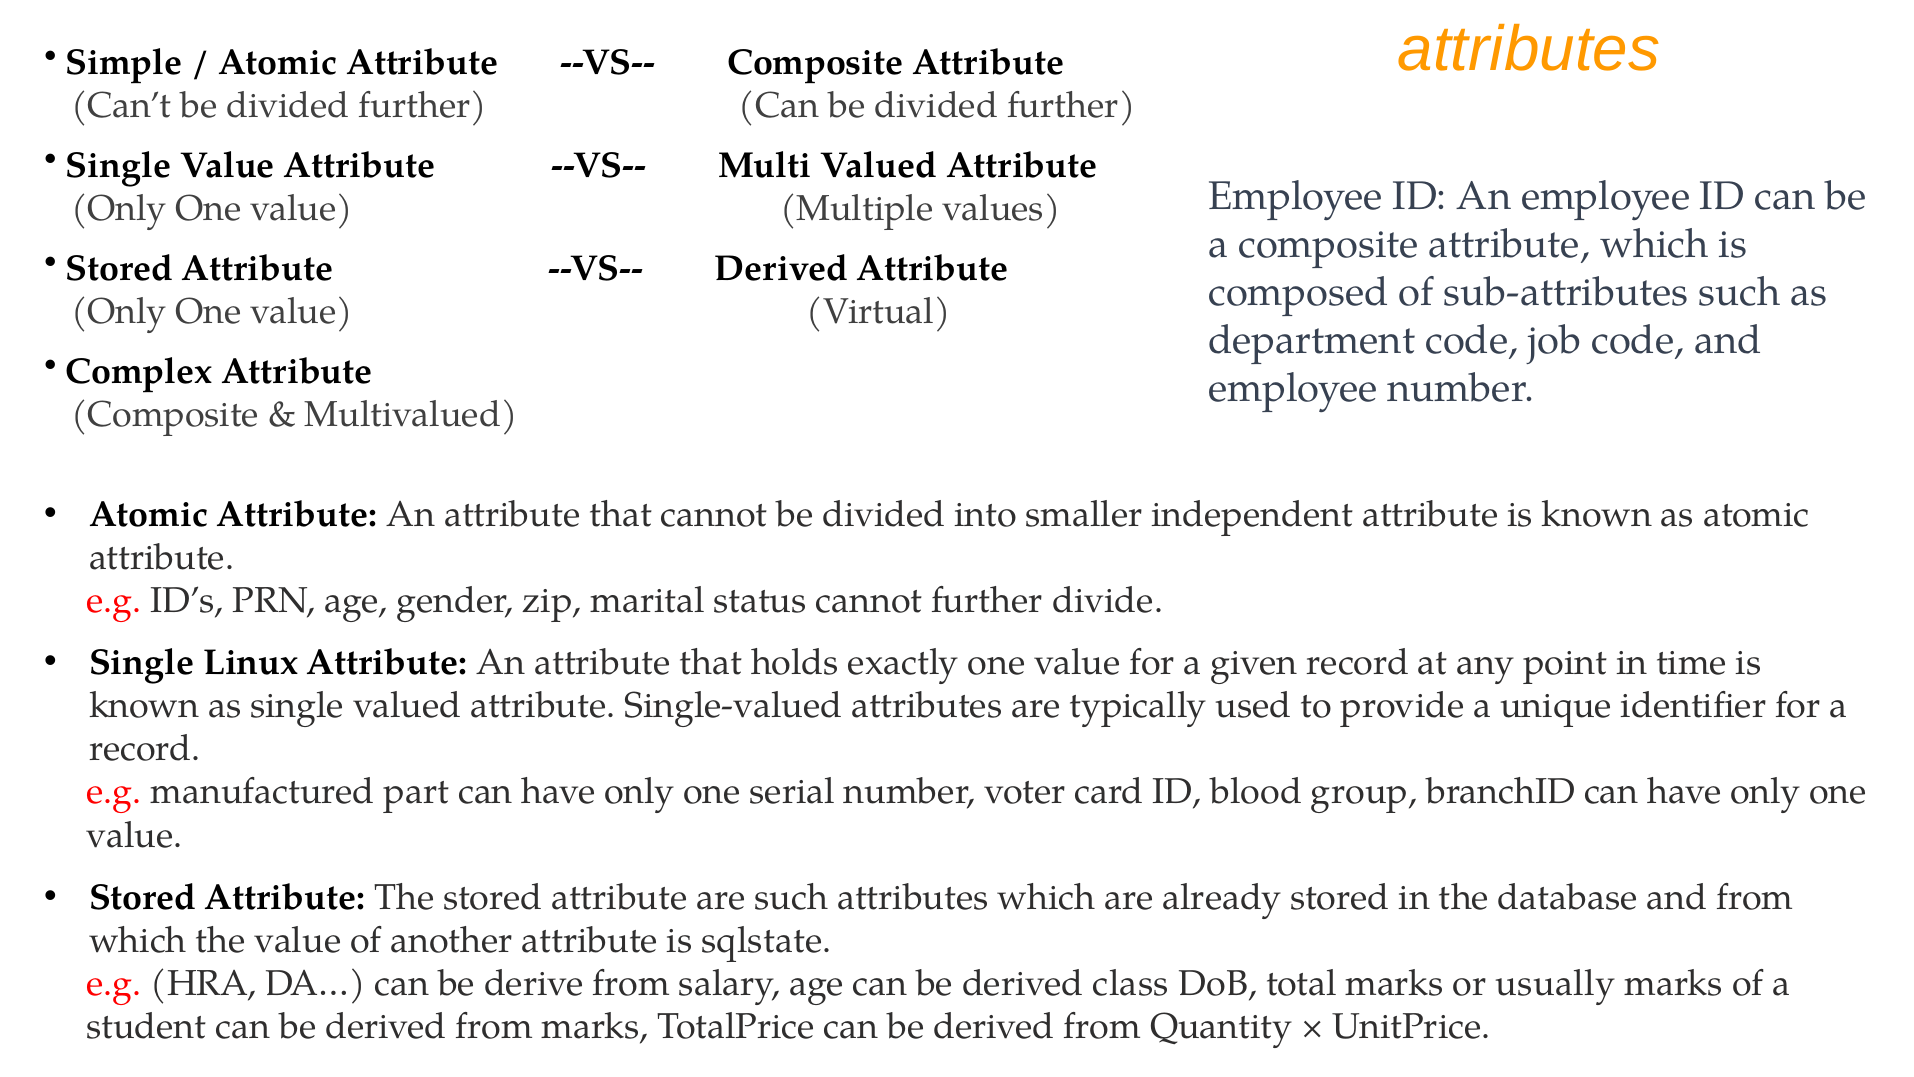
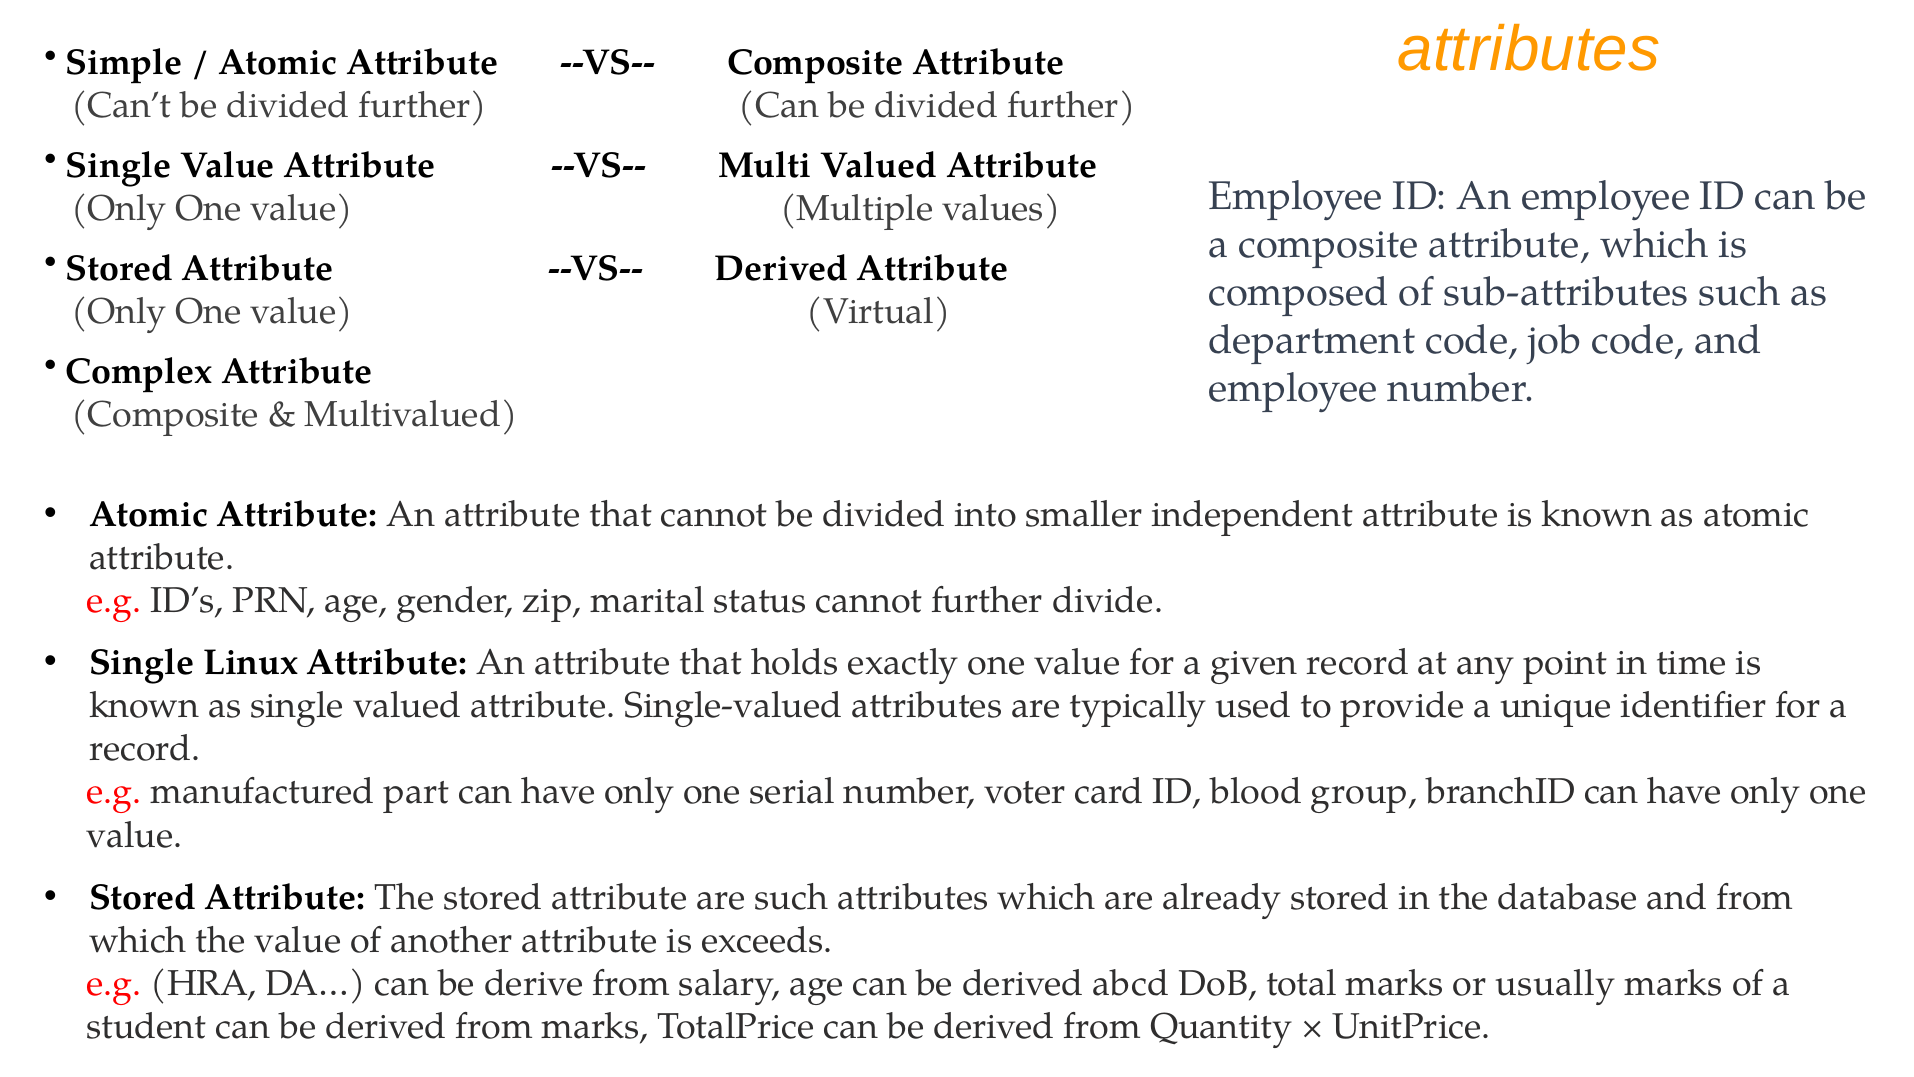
sqlstate: sqlstate -> exceeds (767, 940)
class: class -> abcd (1131, 983)
